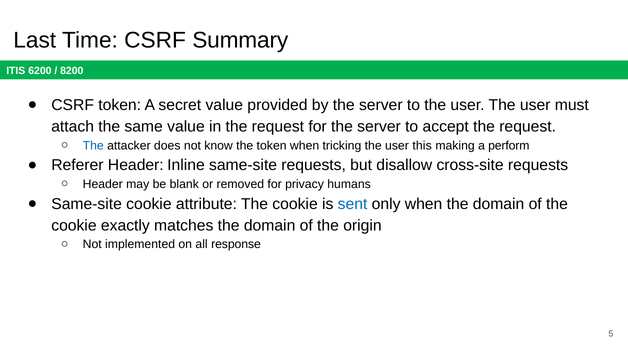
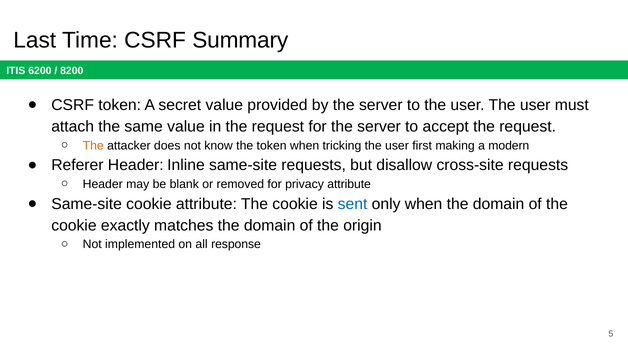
The colour: blue -> orange (93, 146)
this: this -> first (422, 146)
perform: perform -> modern (509, 146)
privacy humans: humans -> attribute (349, 184)
